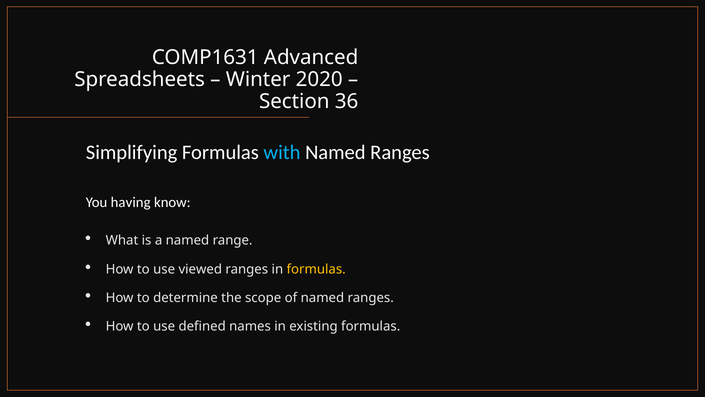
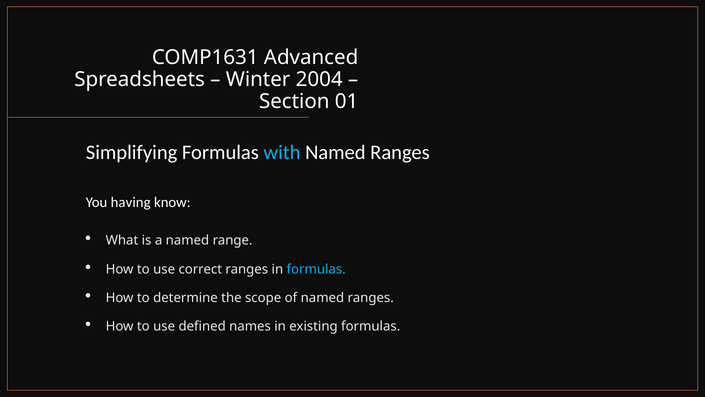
2020: 2020 -> 2004 (319, 79)
36: 36 -> 01 (347, 102)
viewed: viewed -> correct (200, 269)
formulas colour: yellow -> light blue (316, 269)
